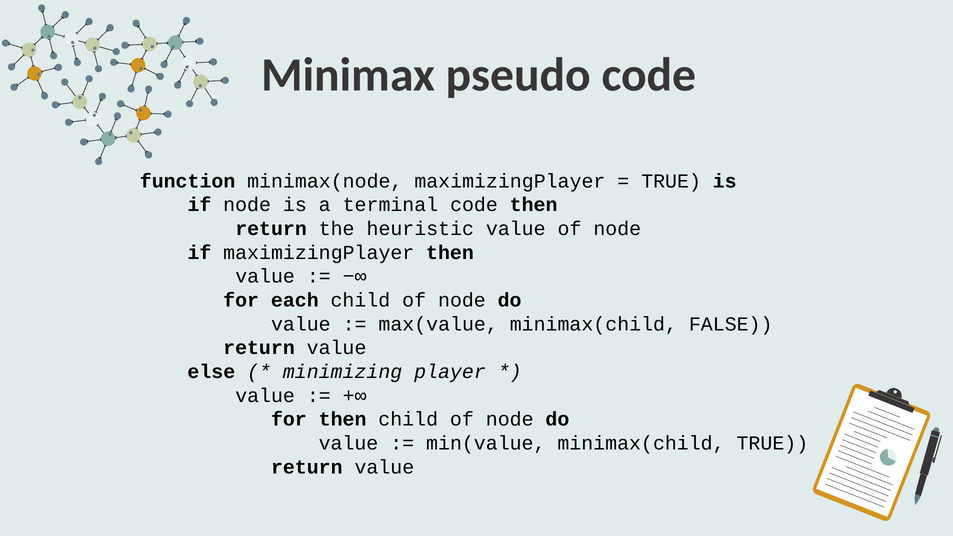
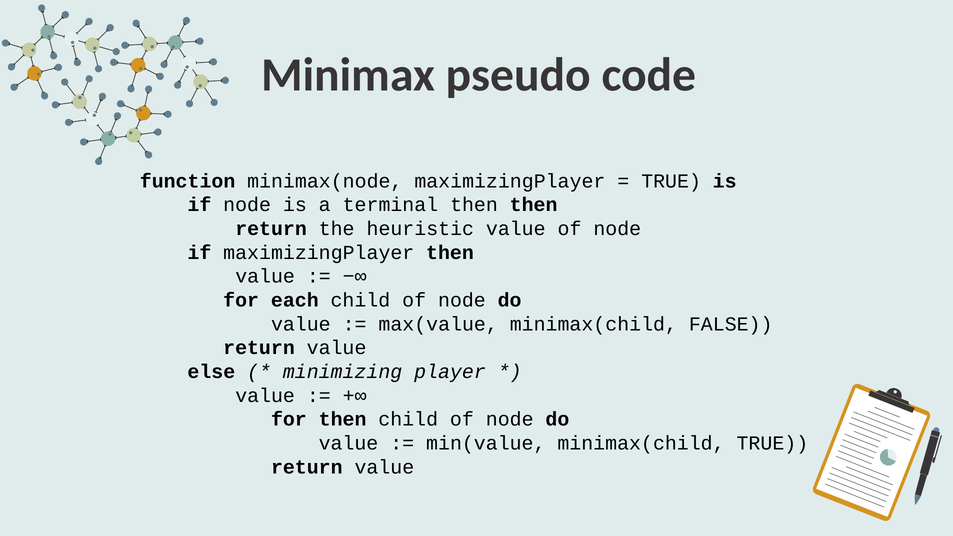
terminal code: code -> then (474, 205)
